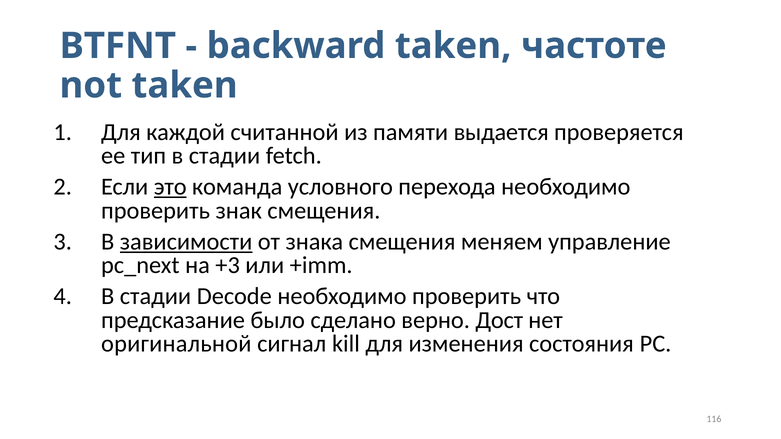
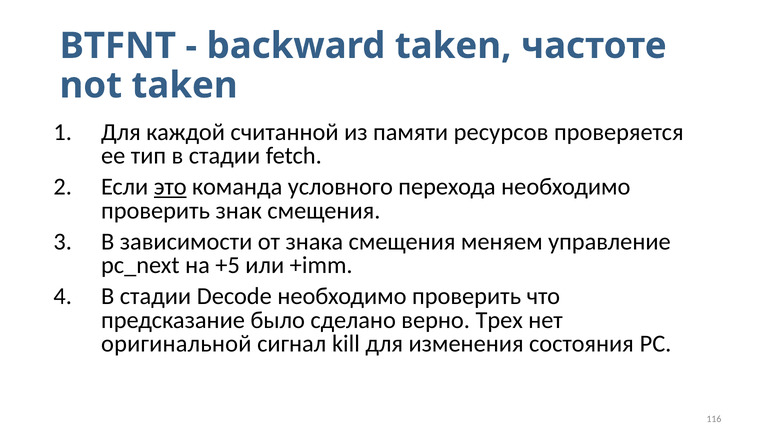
выдается: выдается -> ресурсов (501, 132)
зависимости underline: present -> none (186, 242)
+3: +3 -> +5 (228, 265)
Дост: Дост -> Трех (499, 320)
